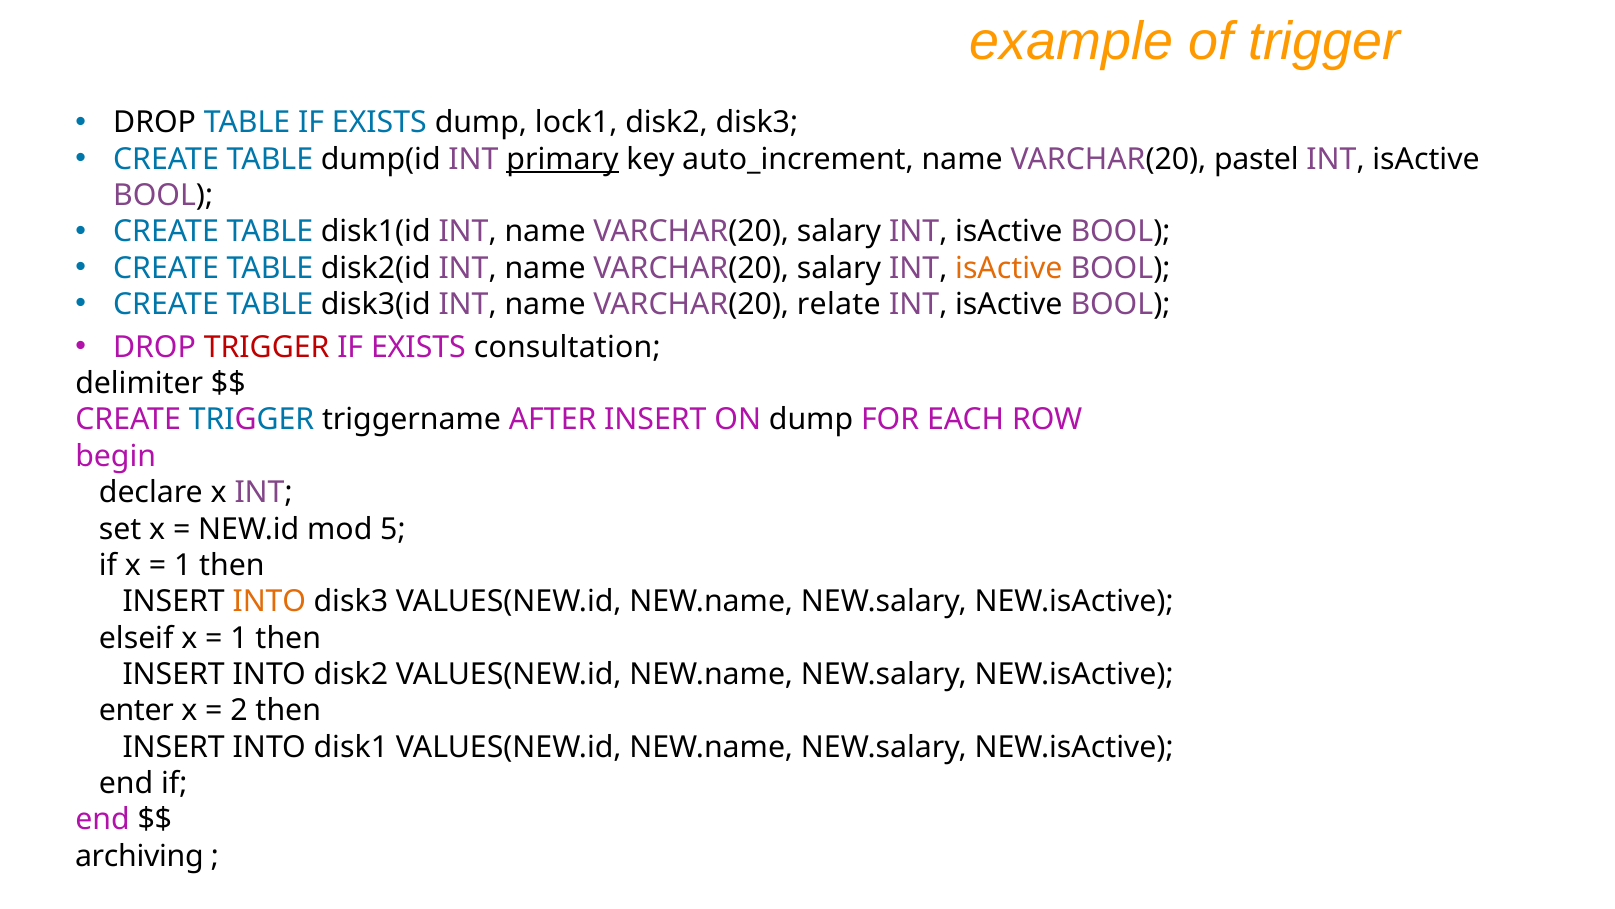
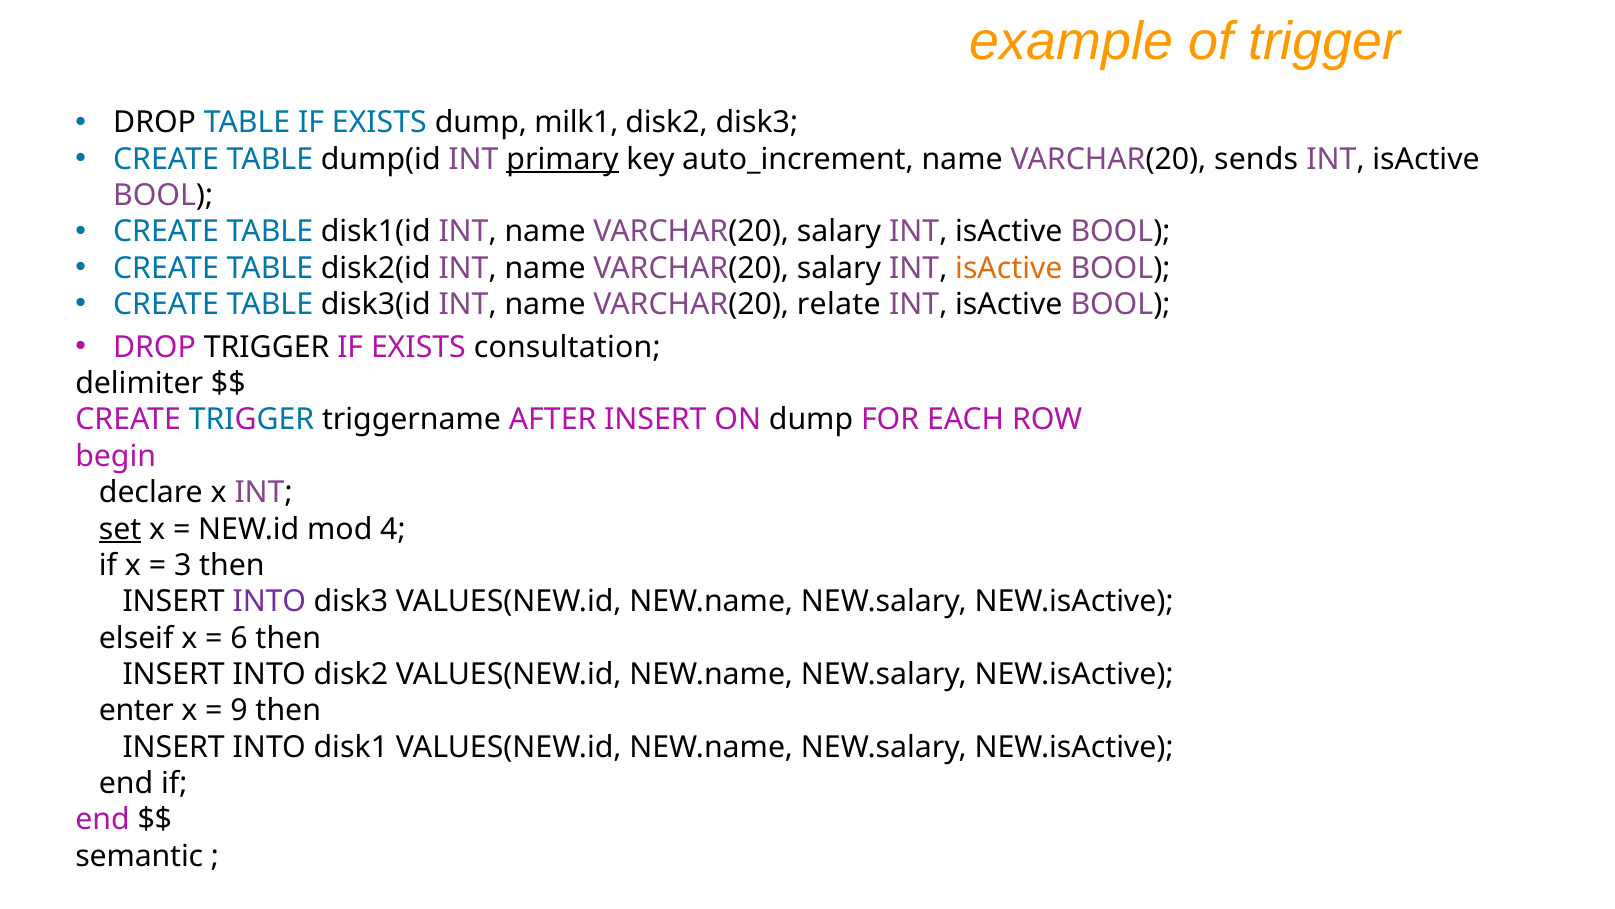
lock1: lock1 -> milk1 (576, 123)
pastel: pastel -> sends (1256, 159)
TRIGGER colour: red -> black (267, 347)
set underline: none -> present (120, 529)
5: 5 -> 4 (393, 529)
1: 1 -> 3 (183, 565)
INTO colour: orange -> purple (269, 601)
1: 1 -> 6 (239, 638)
2: 2 -> 9 (239, 710)
archiving: archiving -> semantic (139, 856)
